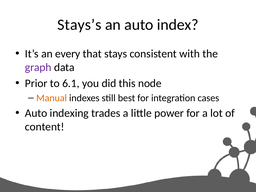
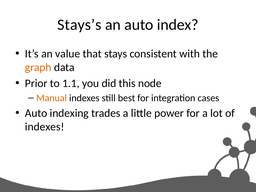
every: every -> value (68, 54)
graph colour: purple -> orange (38, 67)
6.1: 6.1 -> 1.1 (71, 83)
content: content -> indexes (45, 127)
